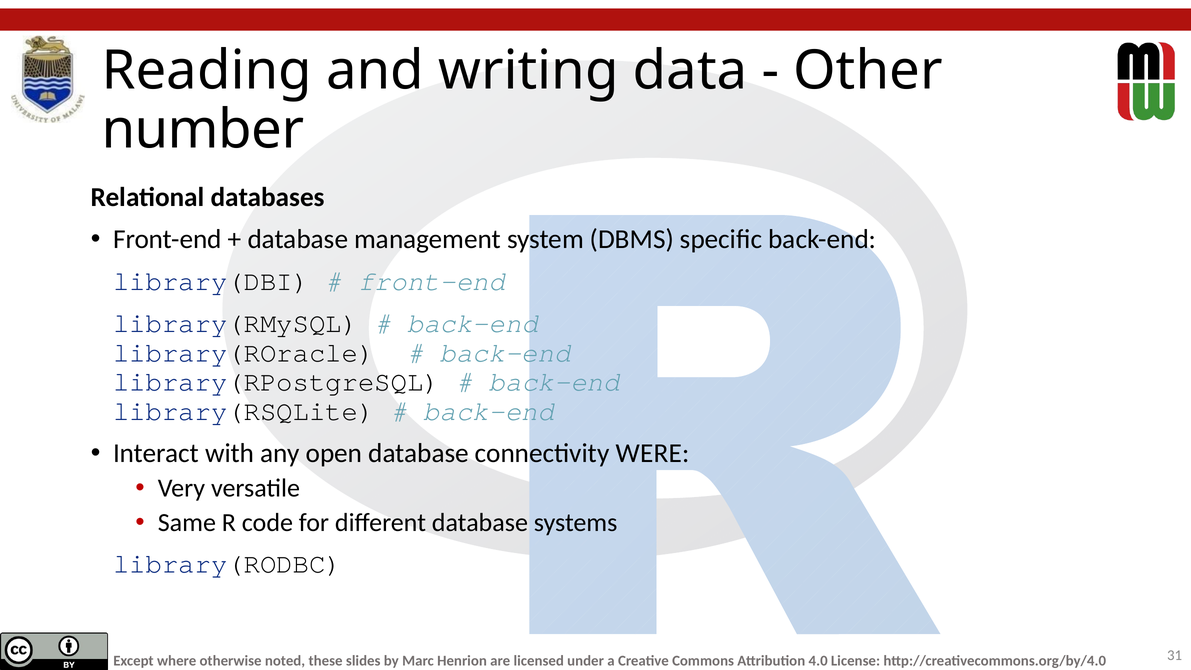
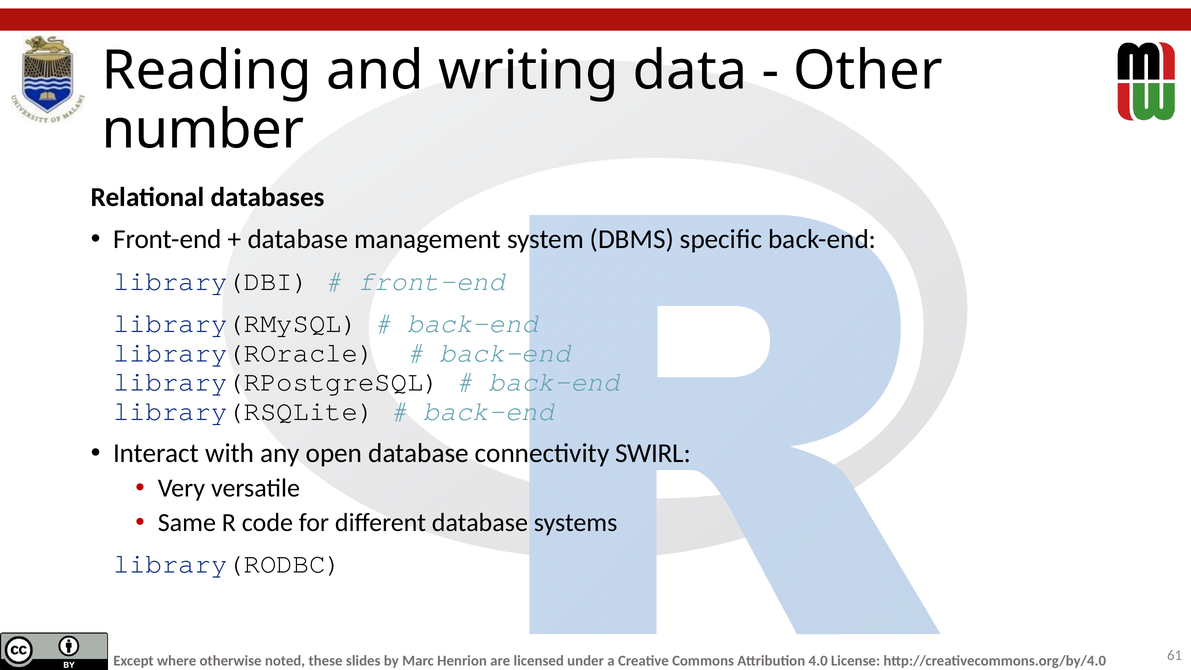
WERE: WERE -> SWIRL (653, 453)
31: 31 -> 61 (1175, 655)
